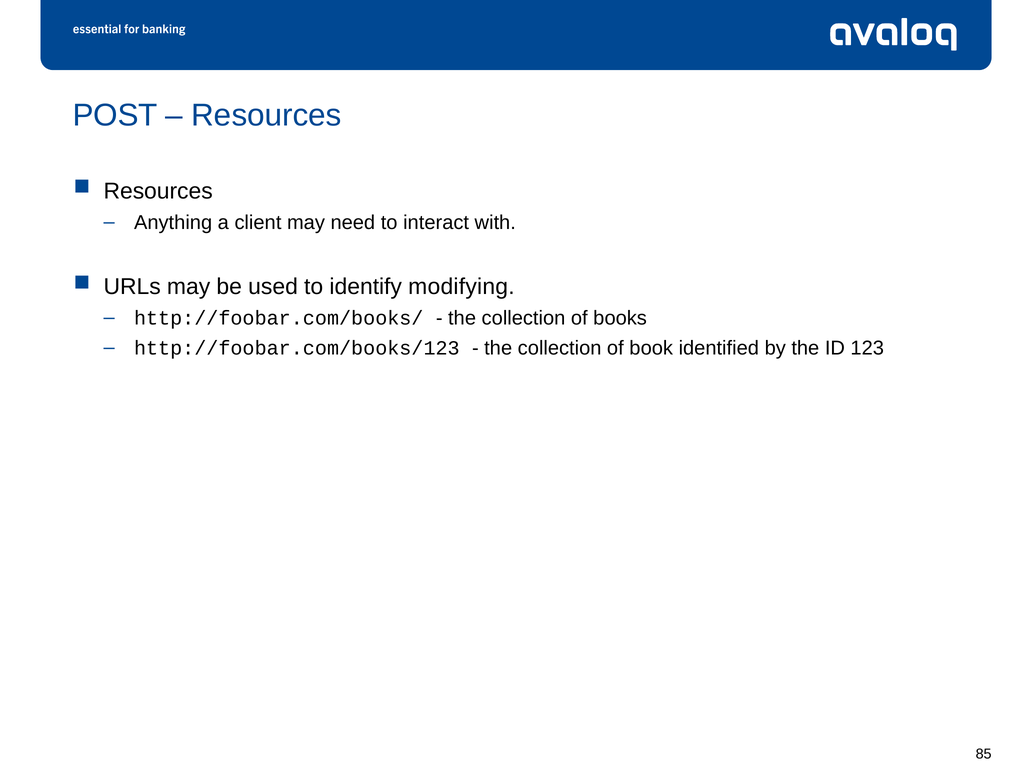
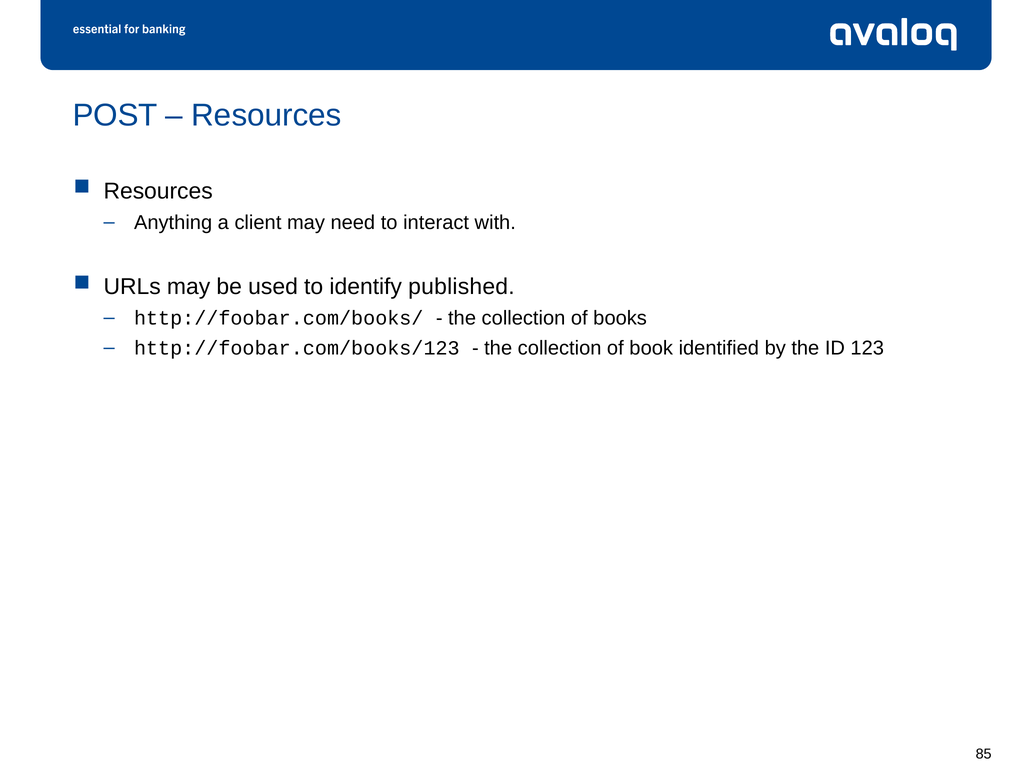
modifying: modifying -> published (461, 287)
